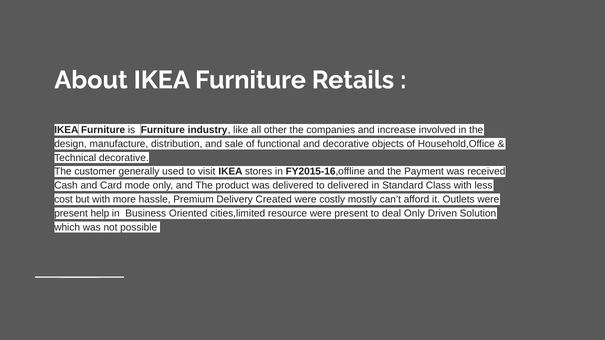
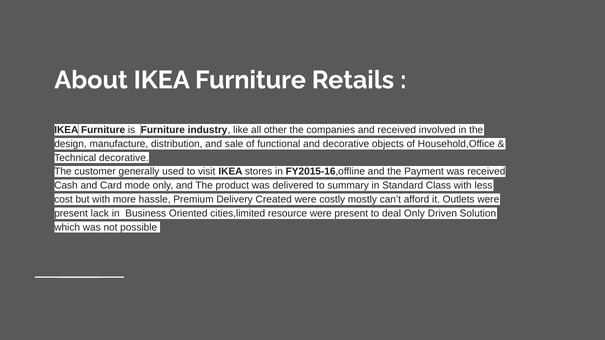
and increase: increase -> received (397, 130)
to delivered: delivered -> summary (348, 186)
help: help -> lack (100, 214)
